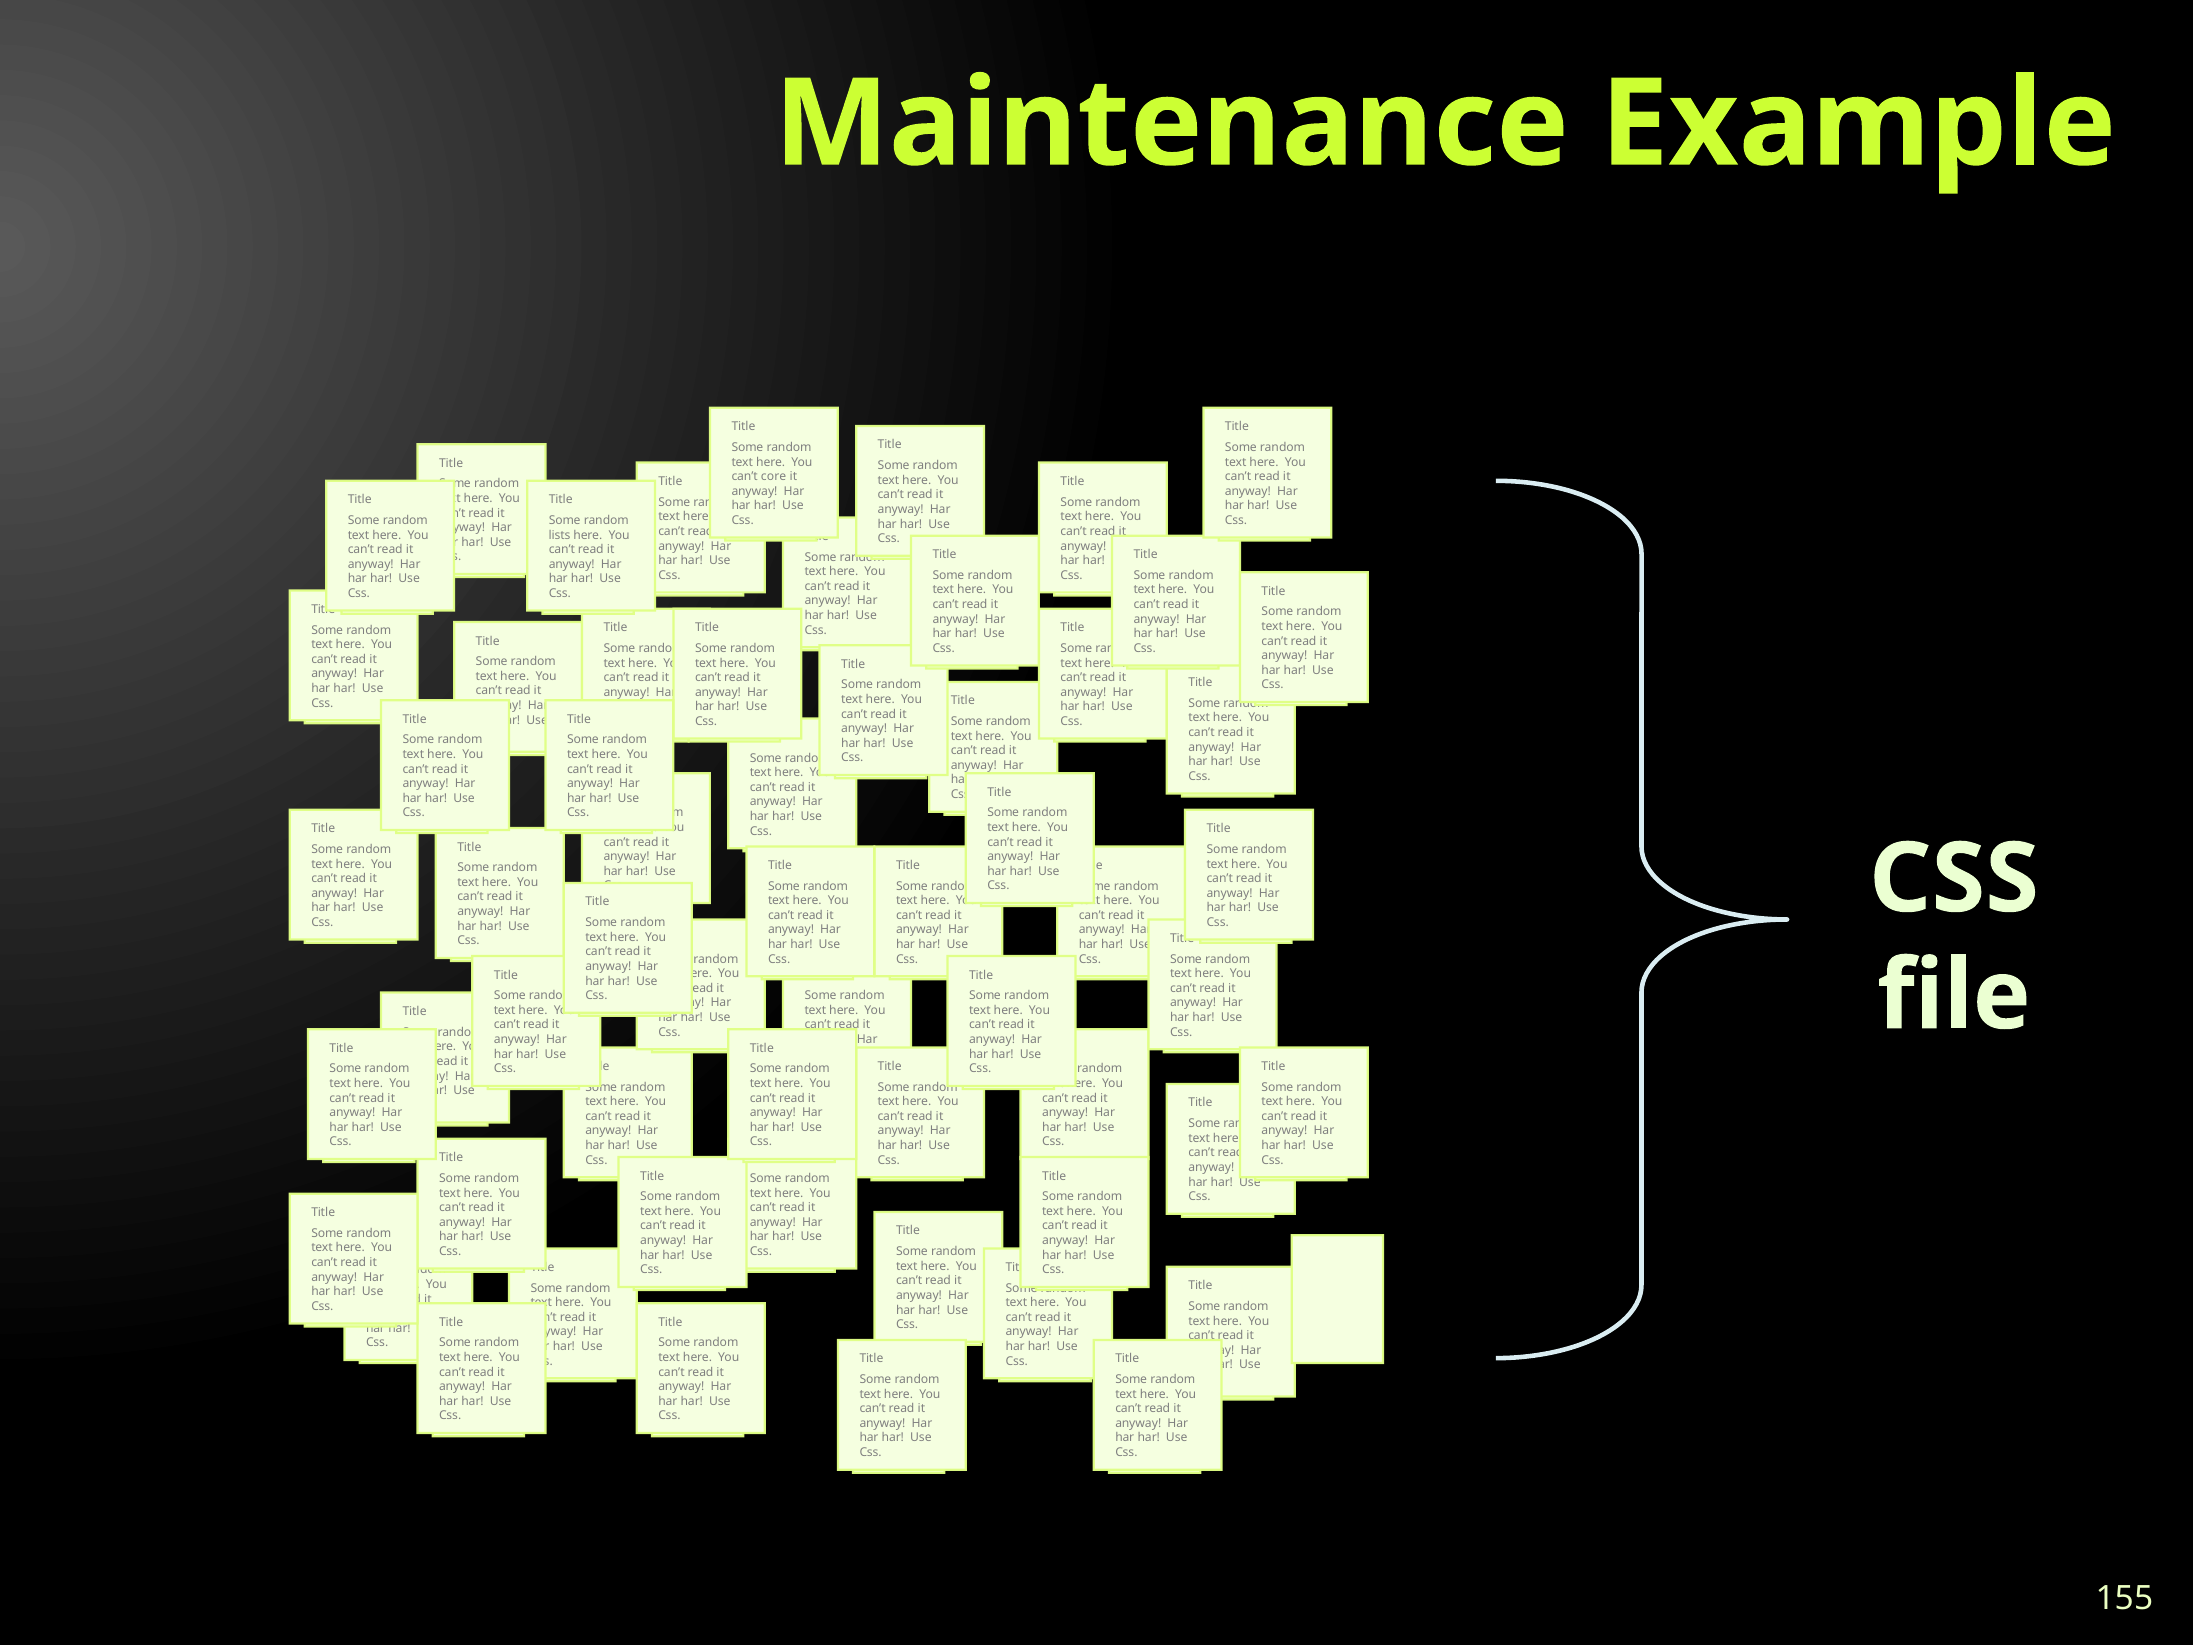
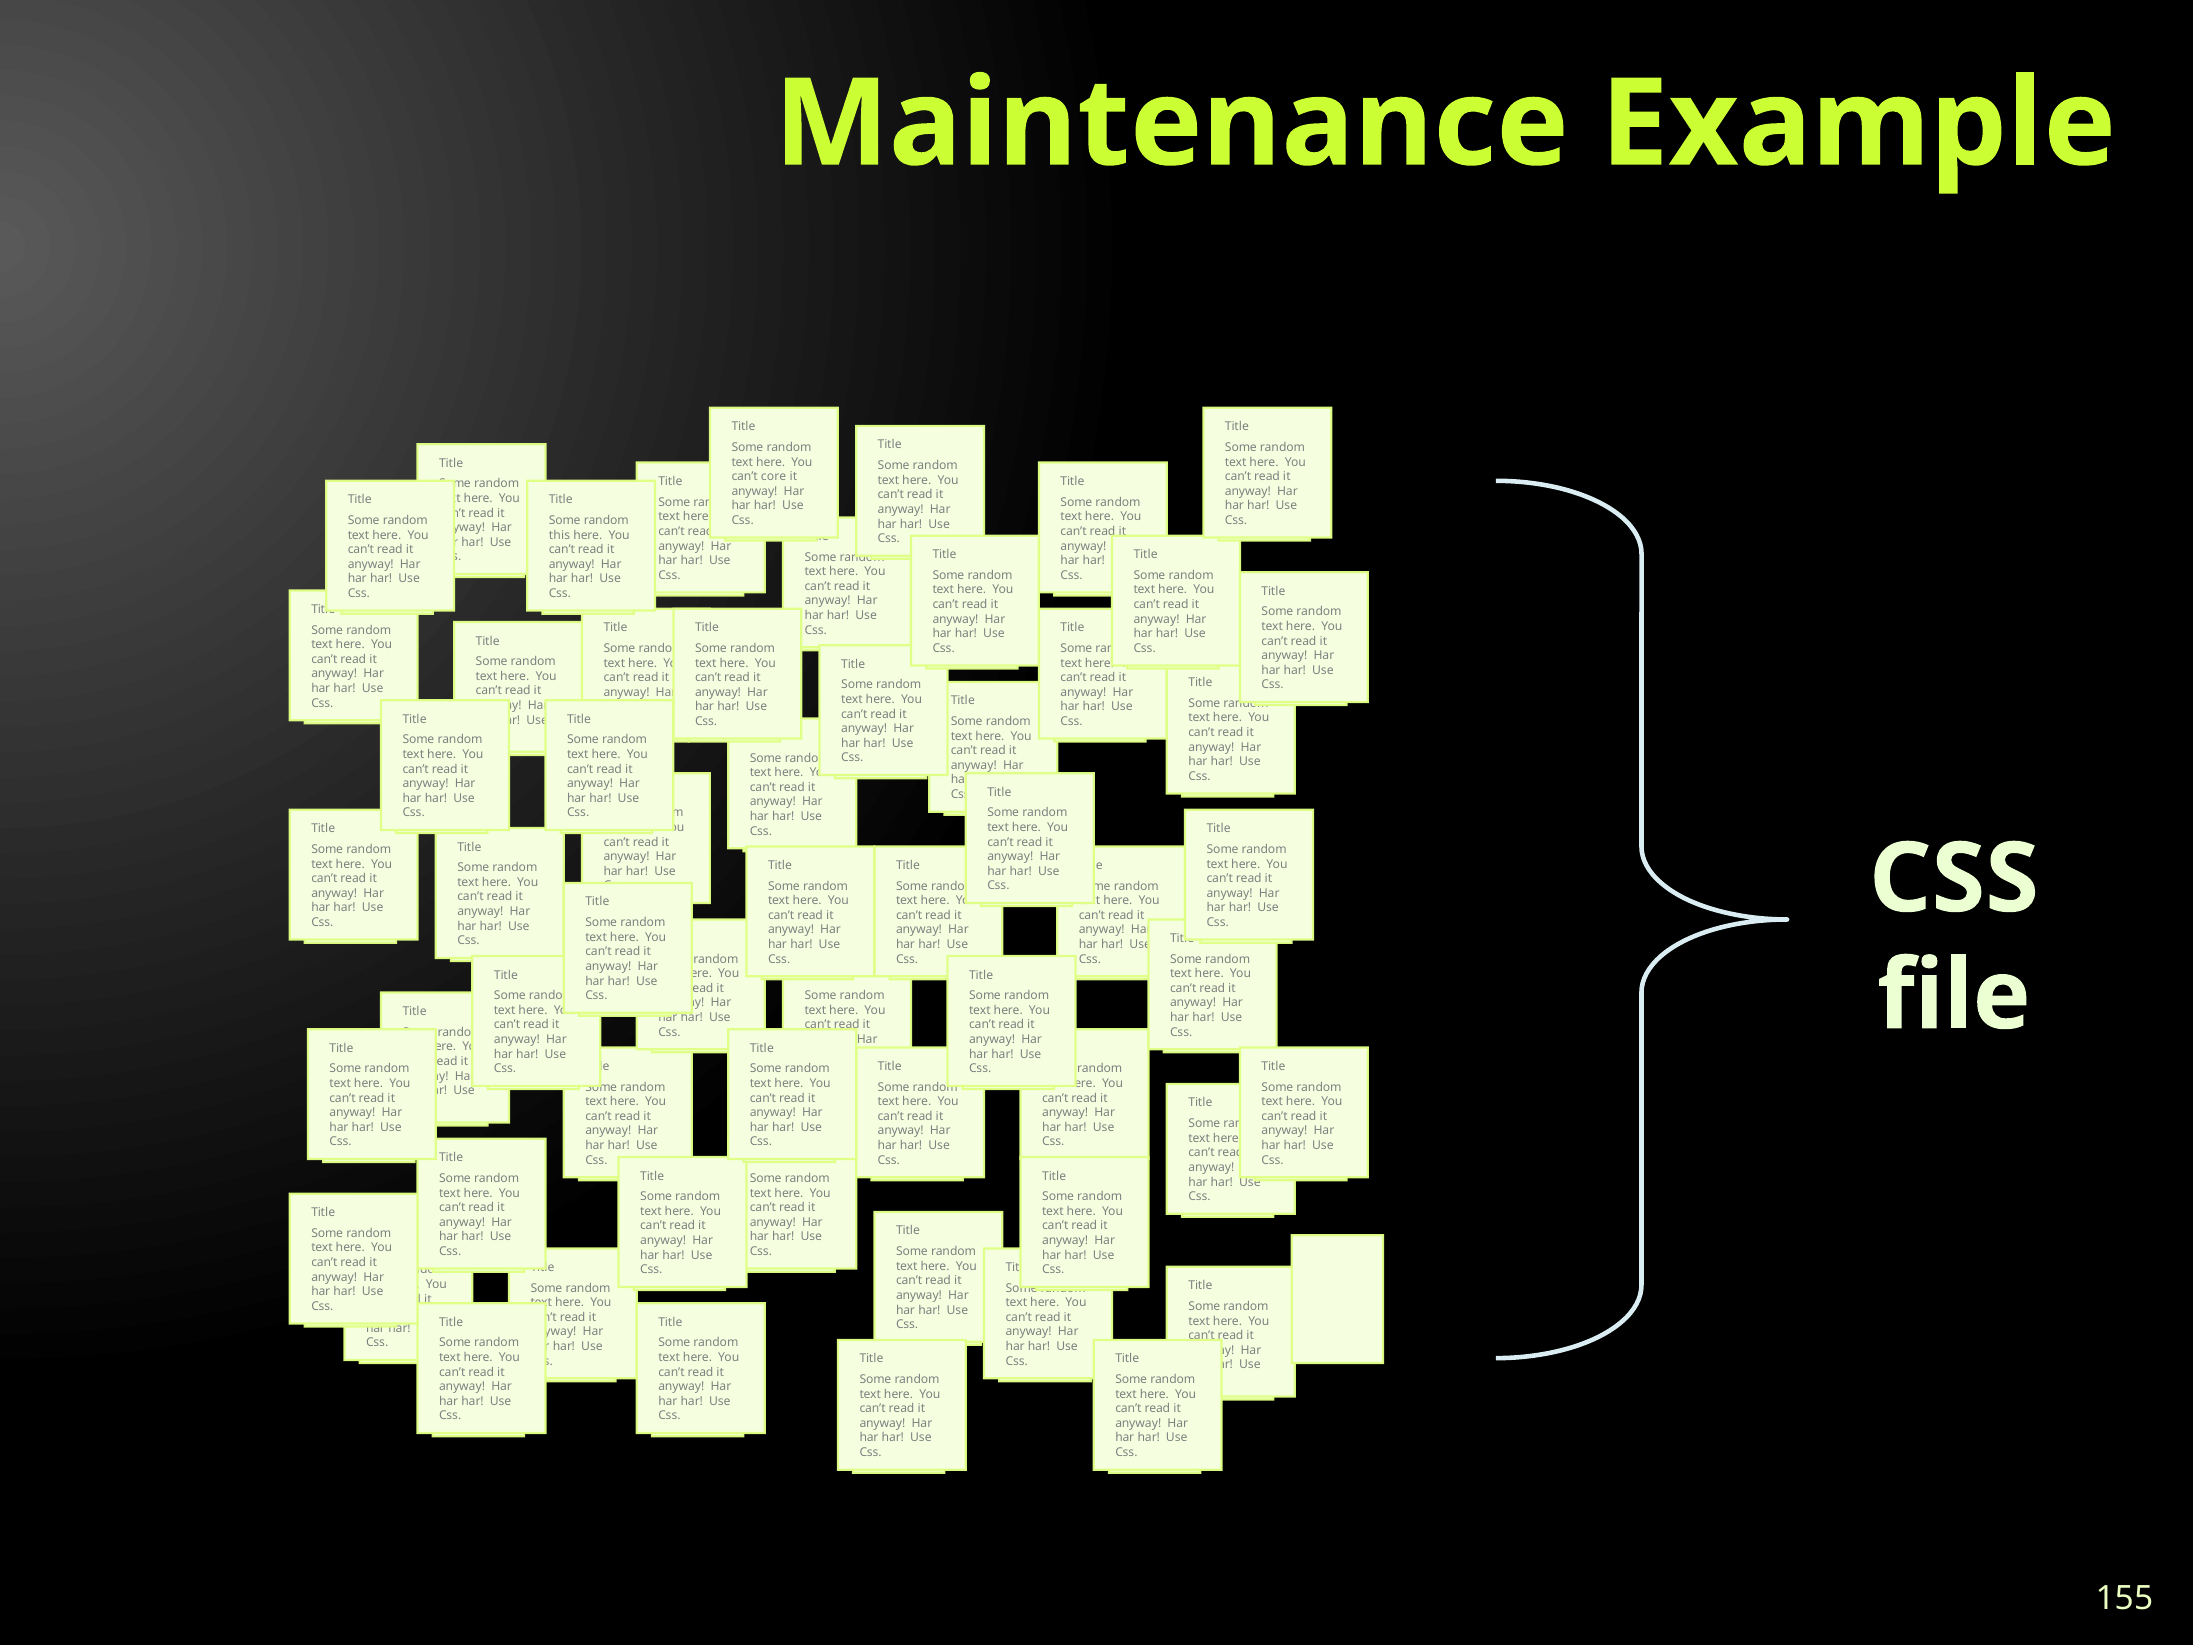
lists: lists -> this (559, 535)
